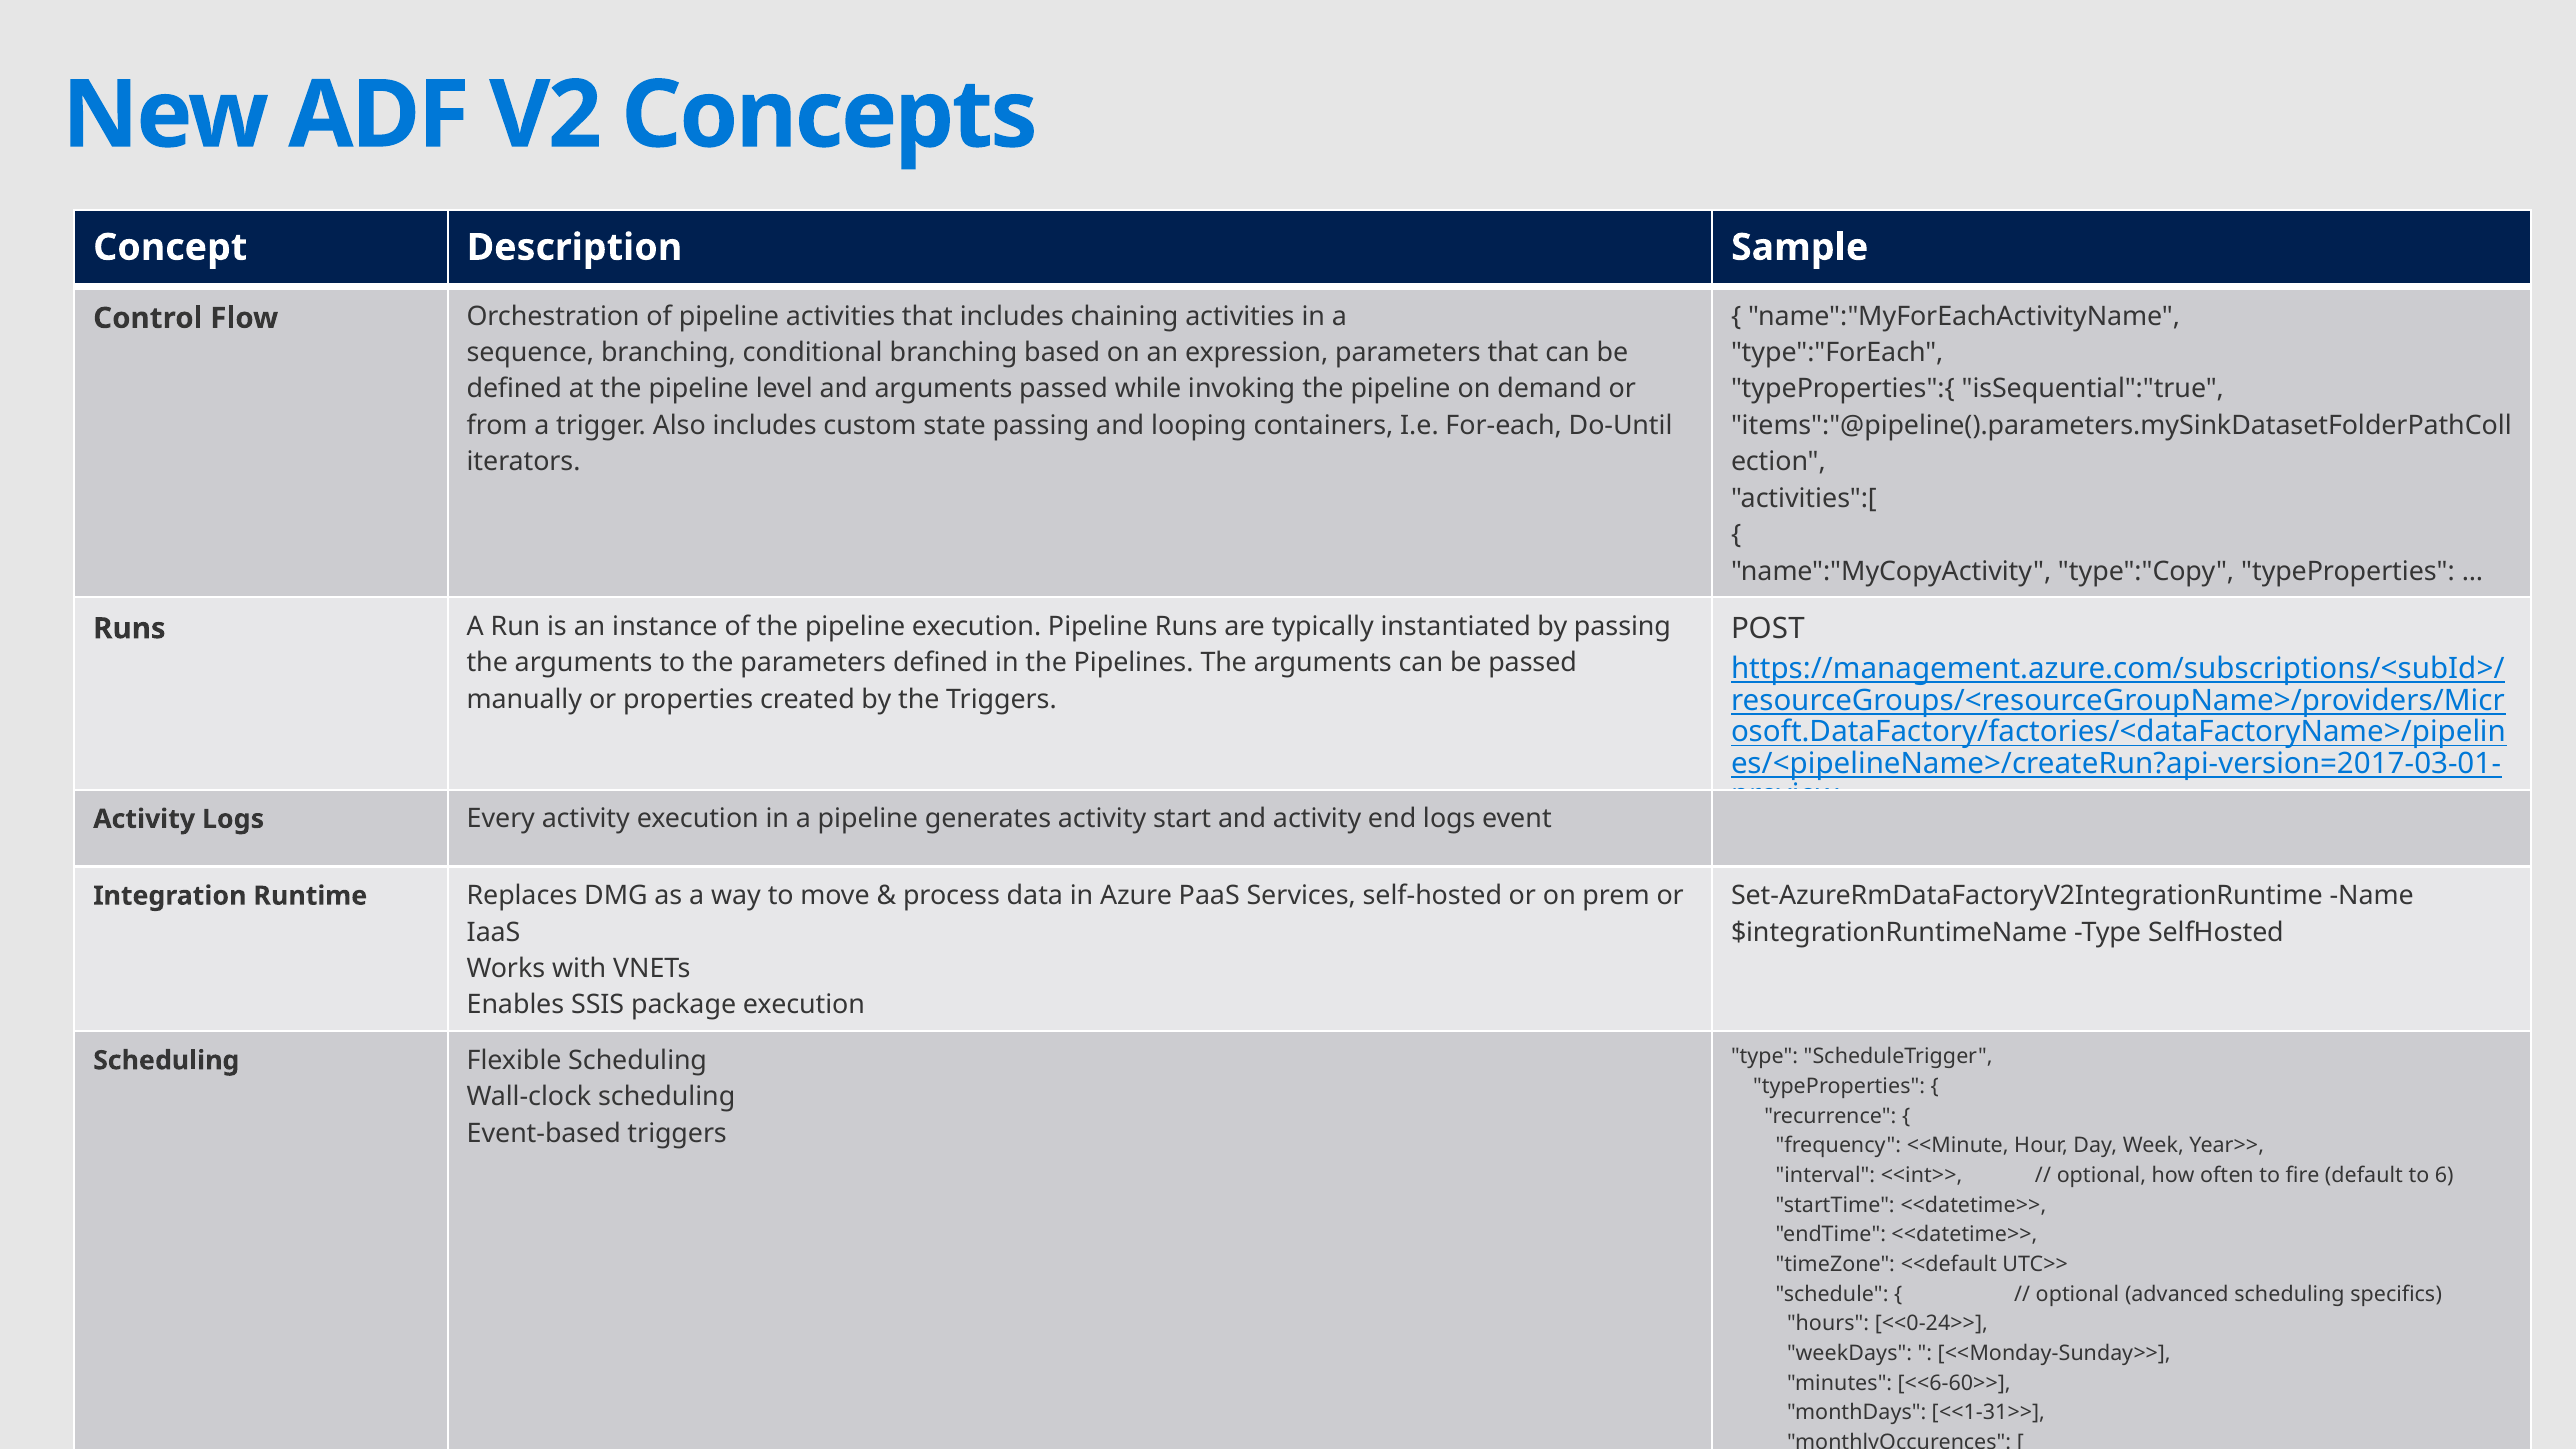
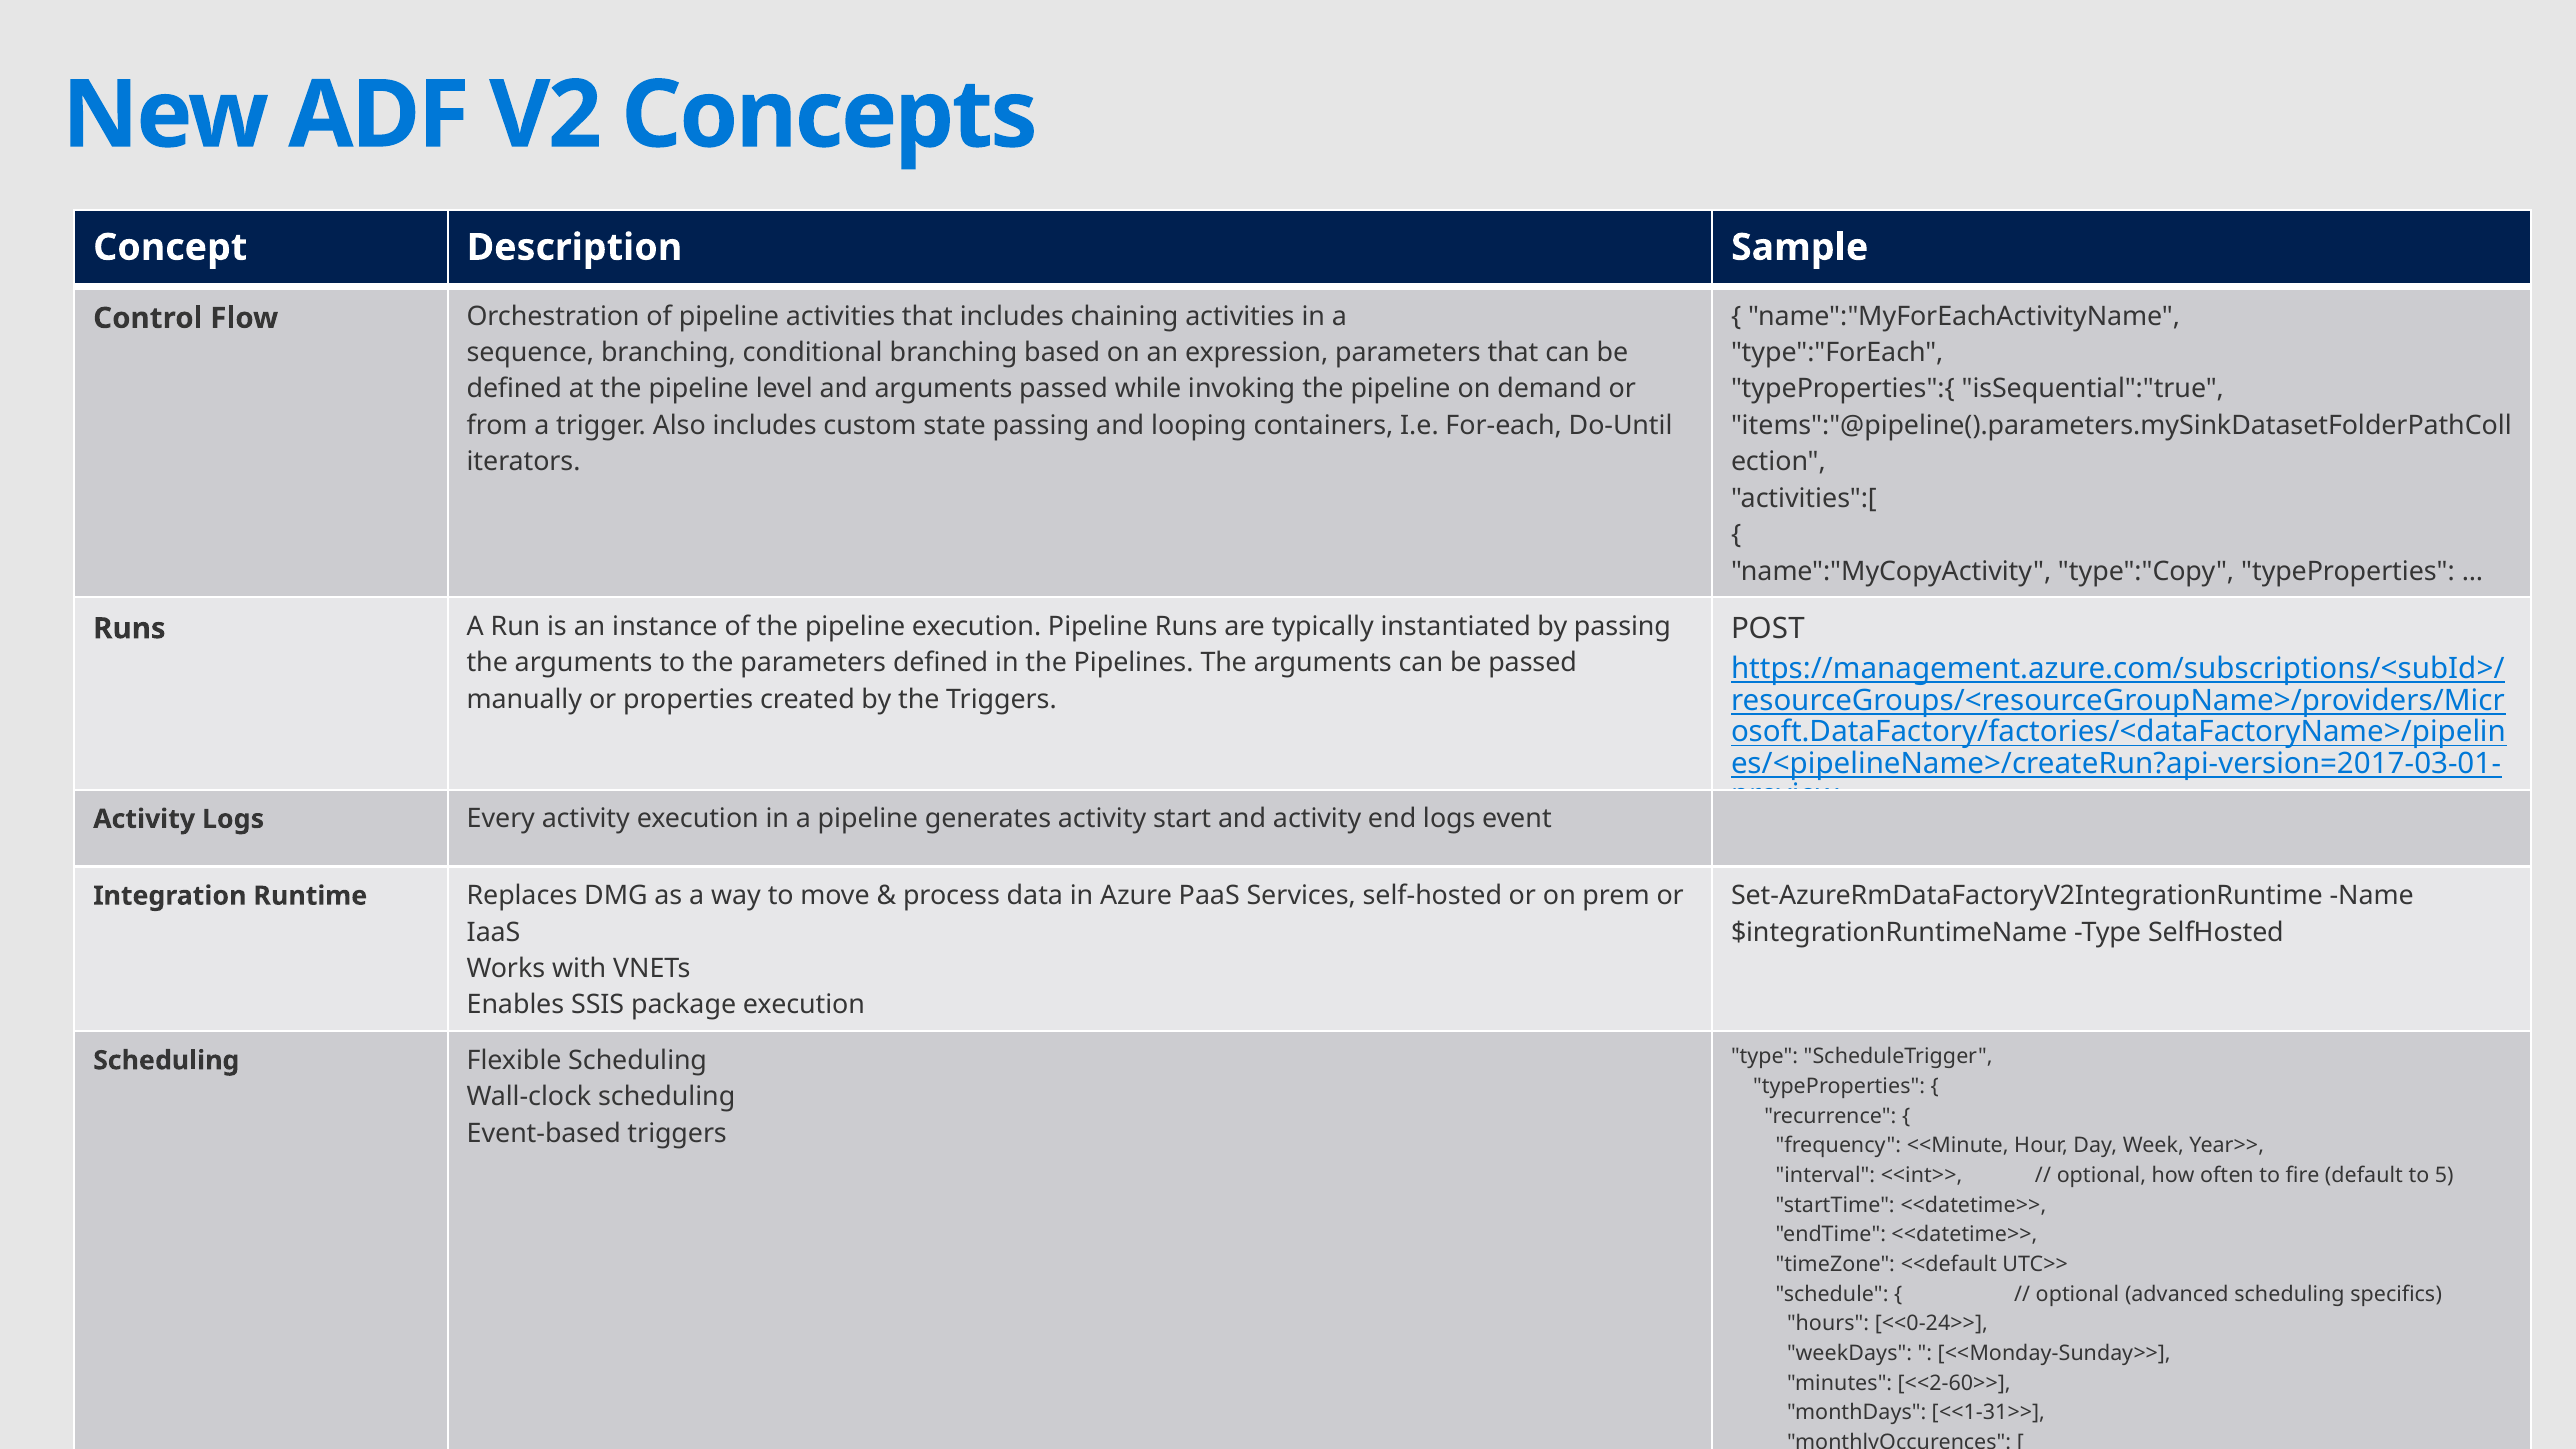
6: 6 -> 5 (2444, 1175)
<<6-60>>: <<6-60>> -> <<2-60>> (1954, 1383)
